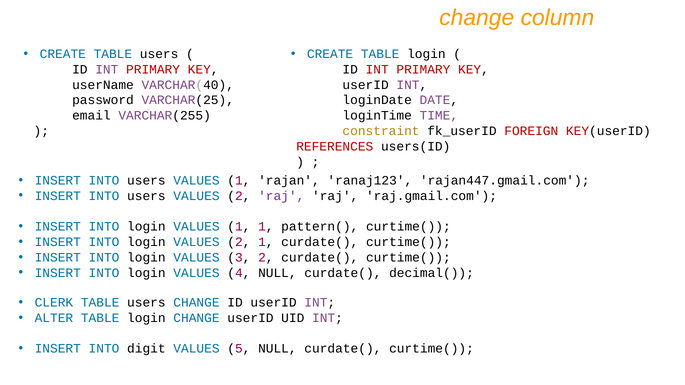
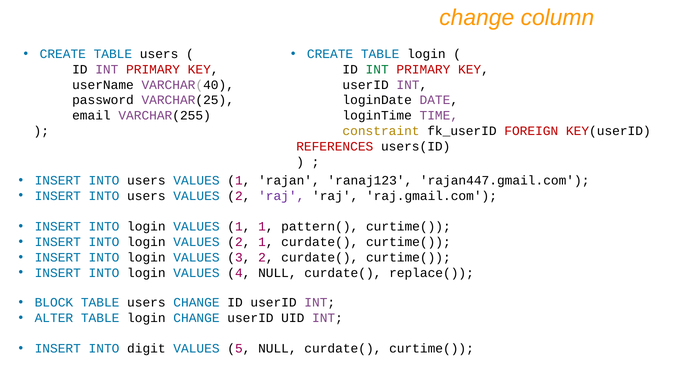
INT colour: red -> green (377, 69)
decimal(: decimal( -> replace( (432, 273)
CLERK: CLERK -> BLOCK (54, 303)
